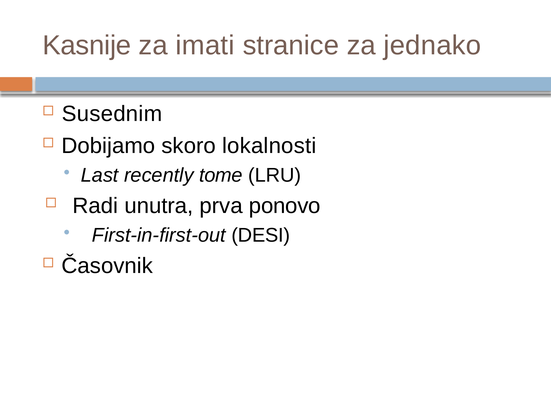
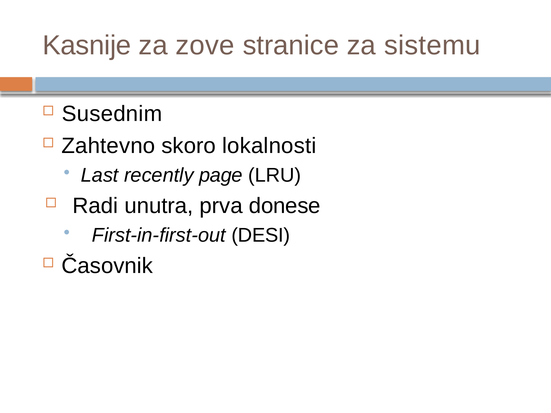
imati: imati -> zove (205, 46)
jednako: jednako -> sistemu (432, 46)
Dobijamo: Dobijamo -> Zahtevno (108, 146)
tome: tome -> page (221, 175)
ponovo: ponovo -> donese (285, 206)
